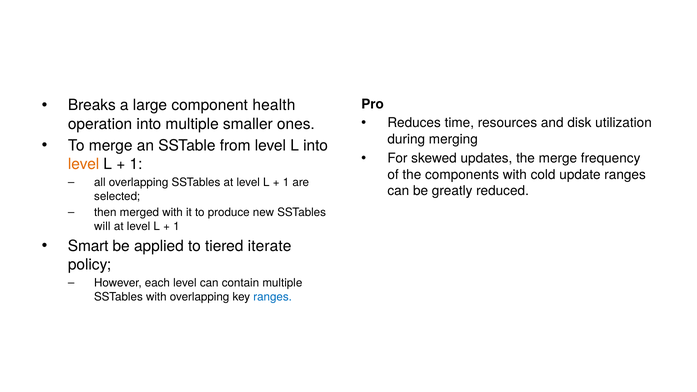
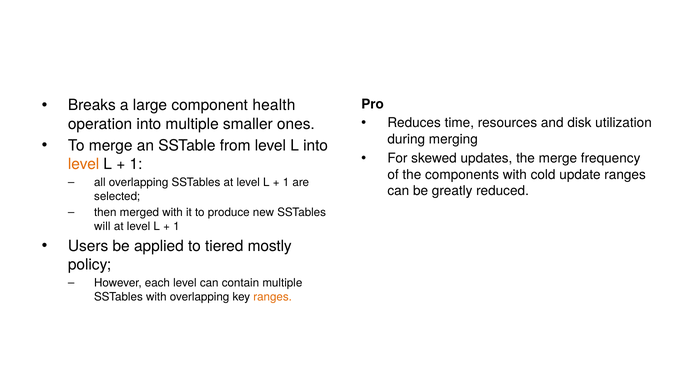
Smart: Smart -> Users (88, 246)
iterate: iterate -> mostly (270, 246)
ranges colour: blue -> orange (273, 297)
